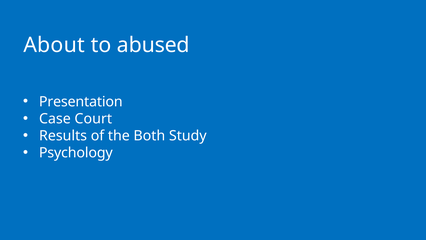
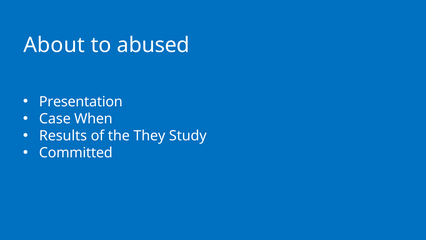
Court: Court -> When (93, 119)
Both: Both -> They (149, 136)
Psychology: Psychology -> Committed (76, 153)
